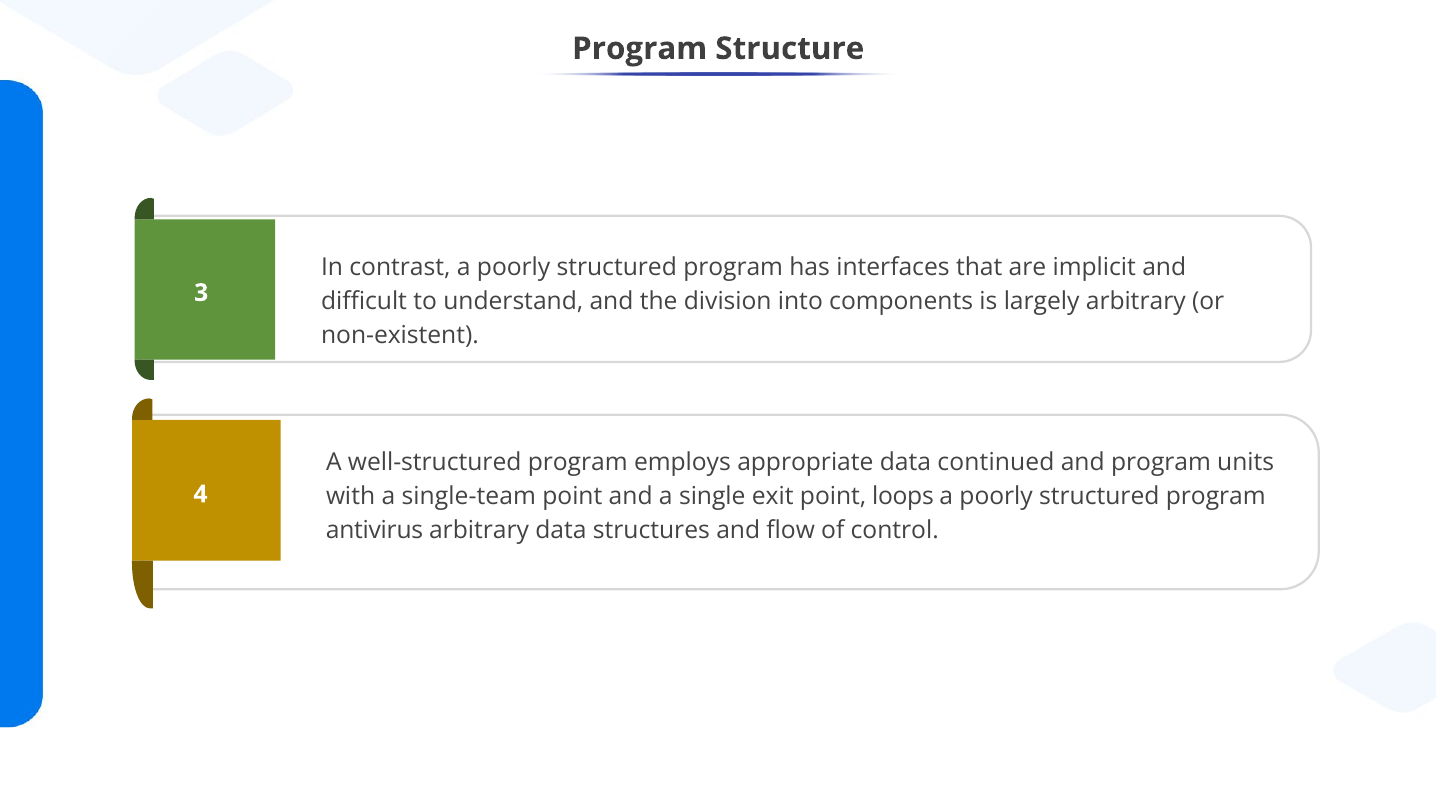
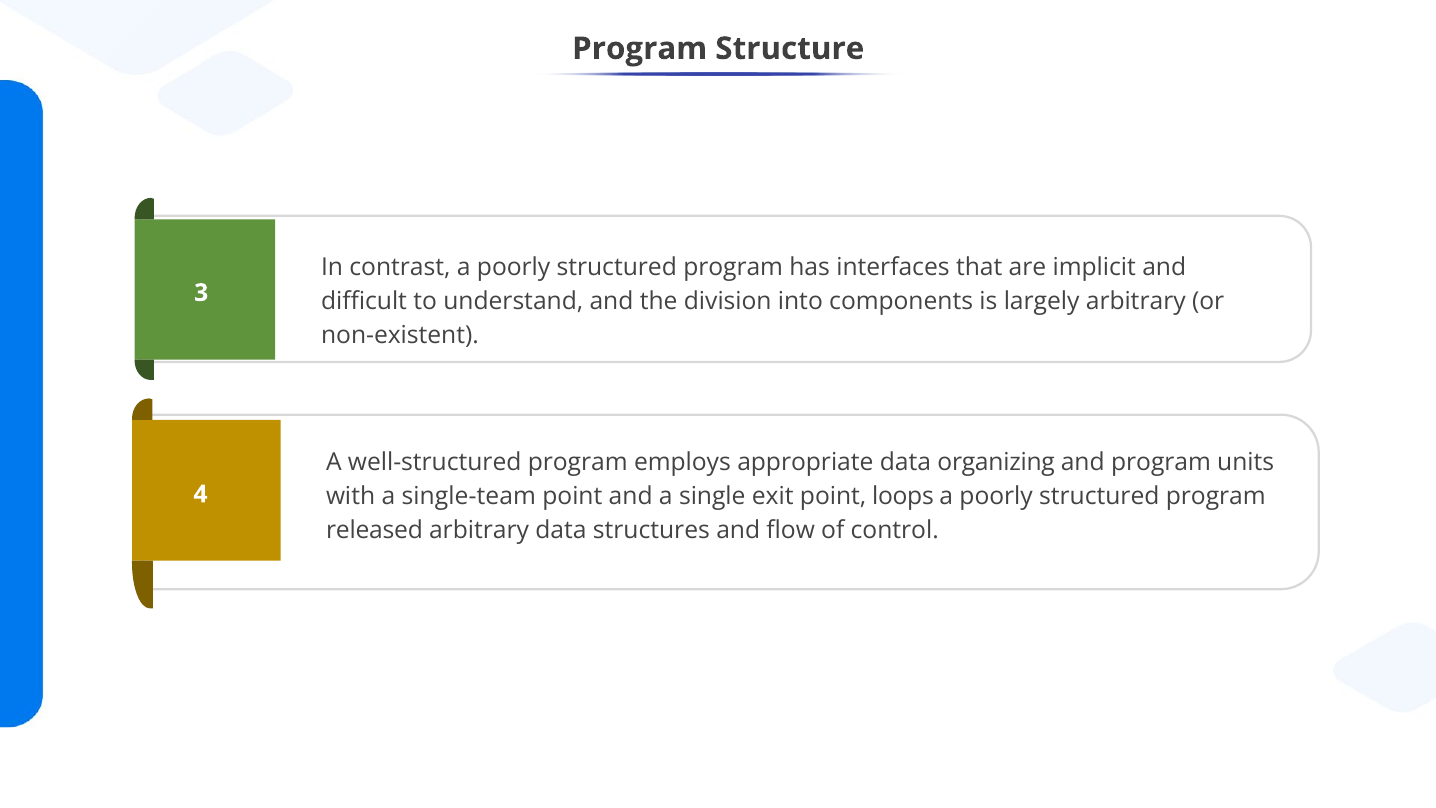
continued: continued -> organizing (996, 462)
antivirus: antivirus -> released (374, 530)
